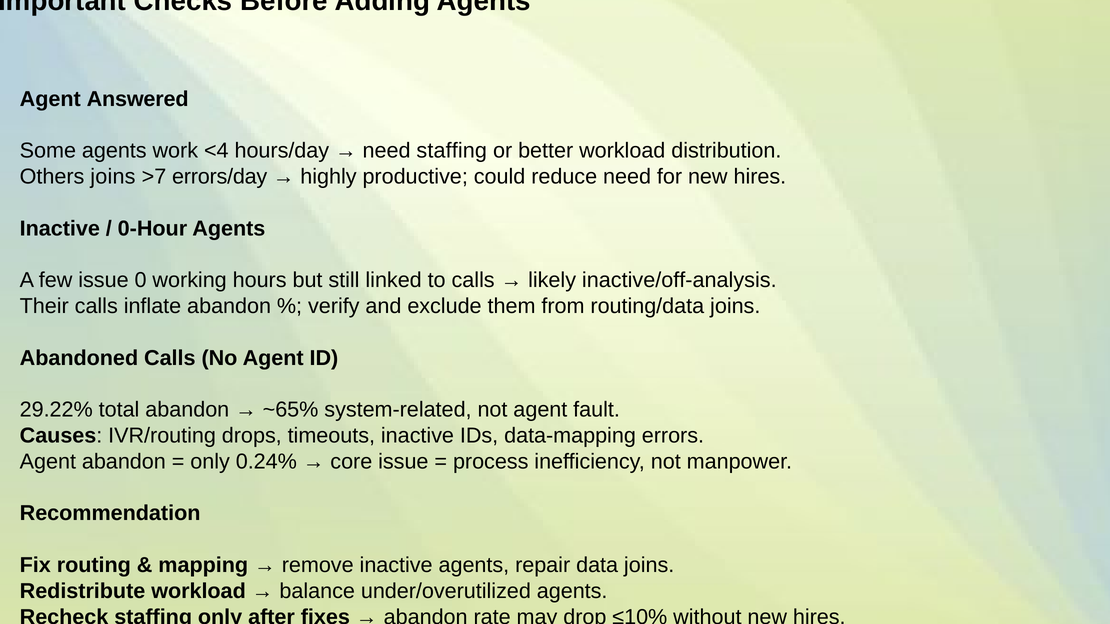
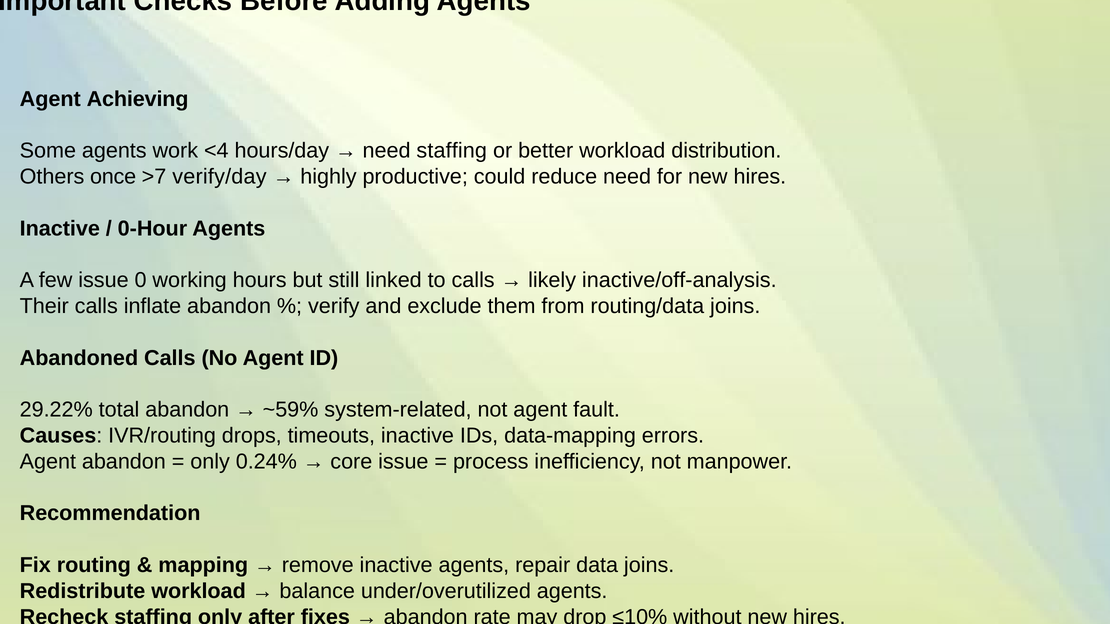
Answered: Answered -> Achieving (138, 99)
Others joins: joins -> once (113, 177)
errors/day: errors/day -> verify/day (219, 177)
~65%: ~65% -> ~59% (291, 410)
